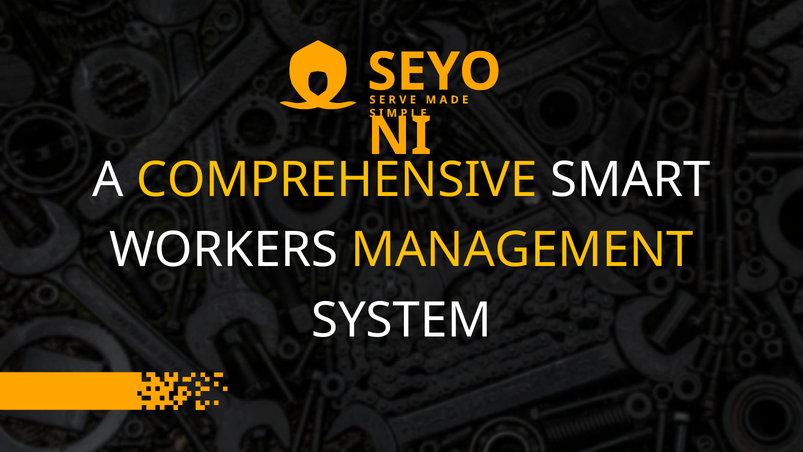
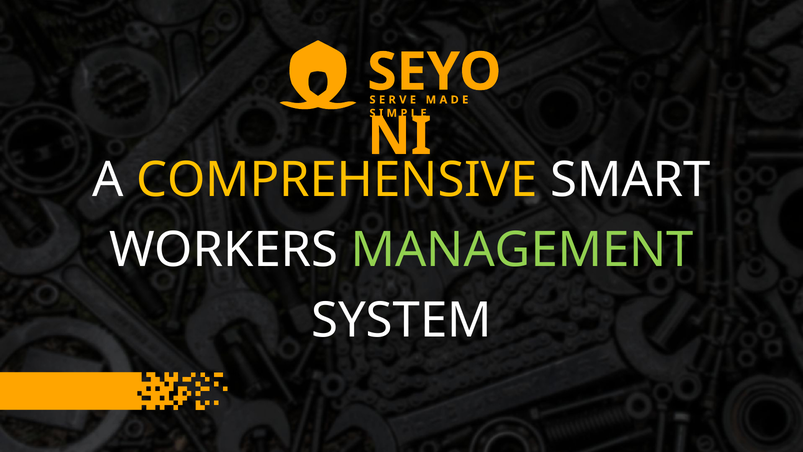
MANAGEMENT colour: yellow -> light green (522, 250)
